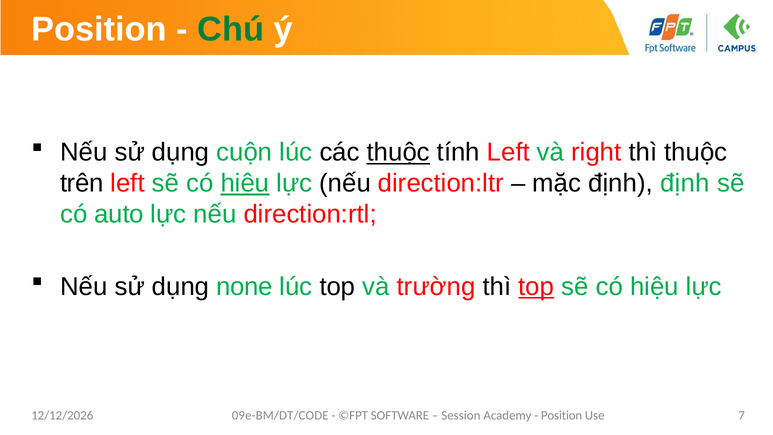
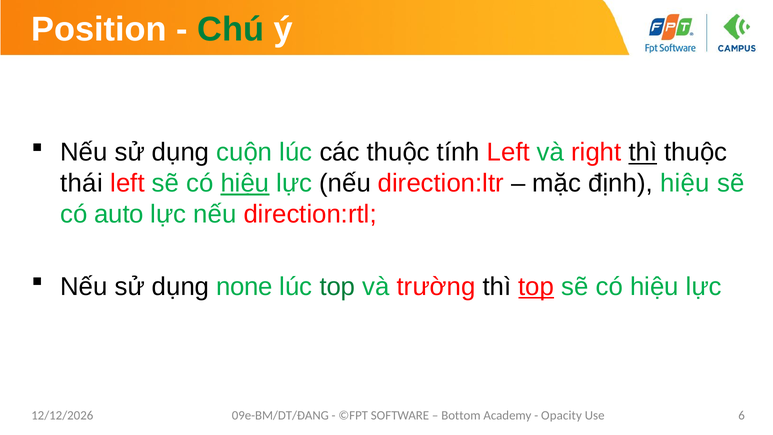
thuộc underline: present -> none (398, 152)
thì underline: none -> present (643, 152)
trên: trên -> thái (82, 183)
định định: định -> hiệu (685, 183)
top colour: black -> green (337, 286)
09e-BM/DT/CODE: 09e-BM/DT/CODE -> 09e-BM/DT/ĐANG (280, 415)
Session: Session -> Bottom (461, 415)
Position: Position -> Opacity (561, 415)
7: 7 -> 6 (742, 415)
